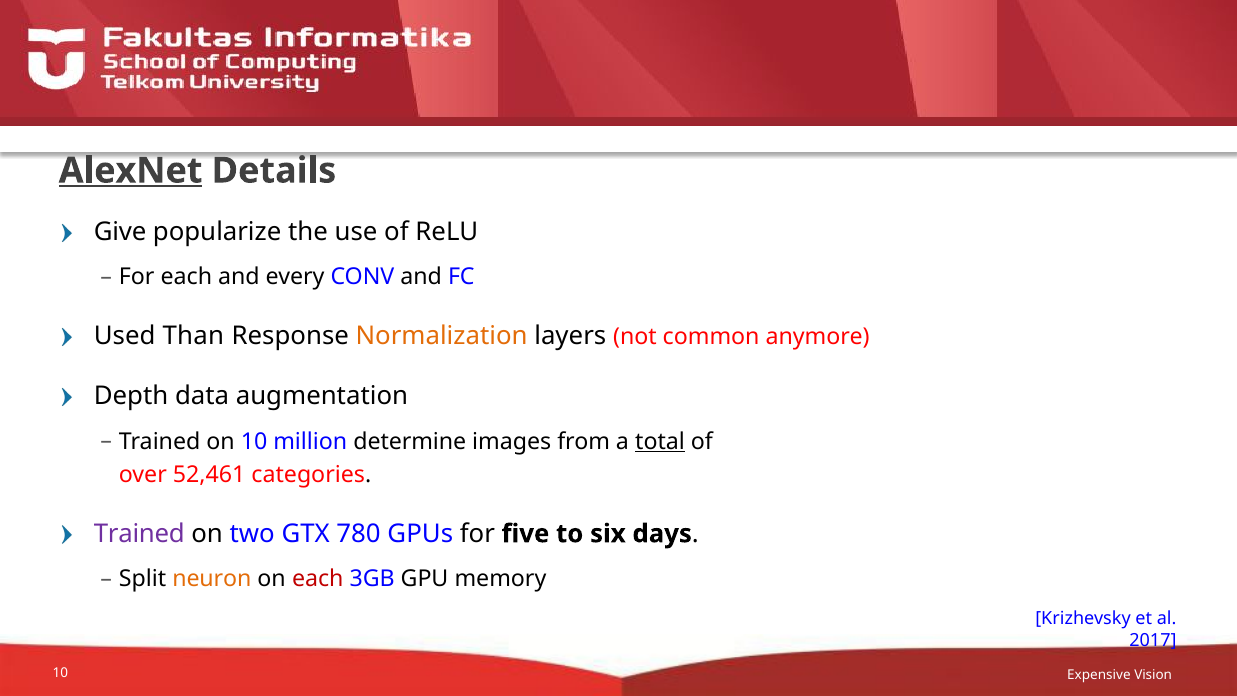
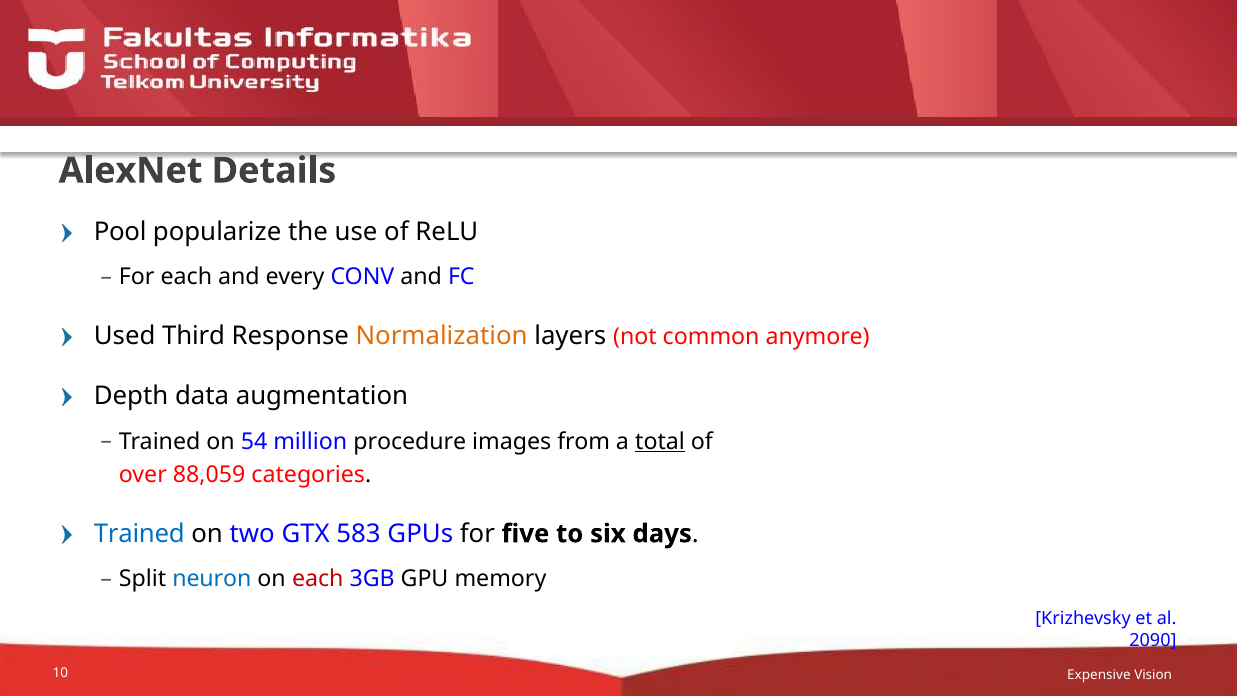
AlexNet underline: present -> none (131, 171)
Give: Give -> Pool (120, 232)
Than: Than -> Third (194, 336)
on 10: 10 -> 54 (254, 441)
determine: determine -> procedure (410, 441)
52,461: 52,461 -> 88,059 (209, 475)
Trained colour: purple -> blue (139, 534)
780: 780 -> 583 (359, 534)
neuron colour: orange -> blue (212, 579)
2017: 2017 -> 2090 (1153, 641)
